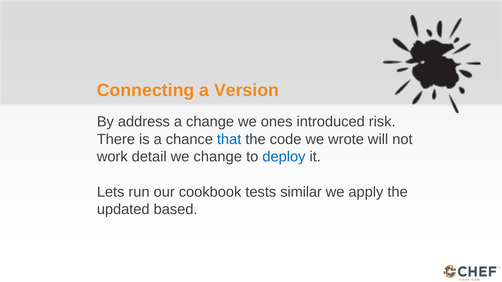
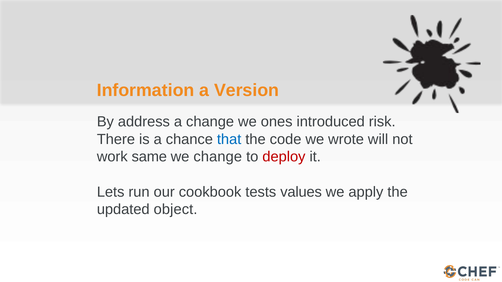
Connecting: Connecting -> Information (146, 90)
detail: detail -> same (149, 157)
deploy colour: blue -> red (284, 157)
similar: similar -> values (301, 192)
based: based -> object (176, 210)
